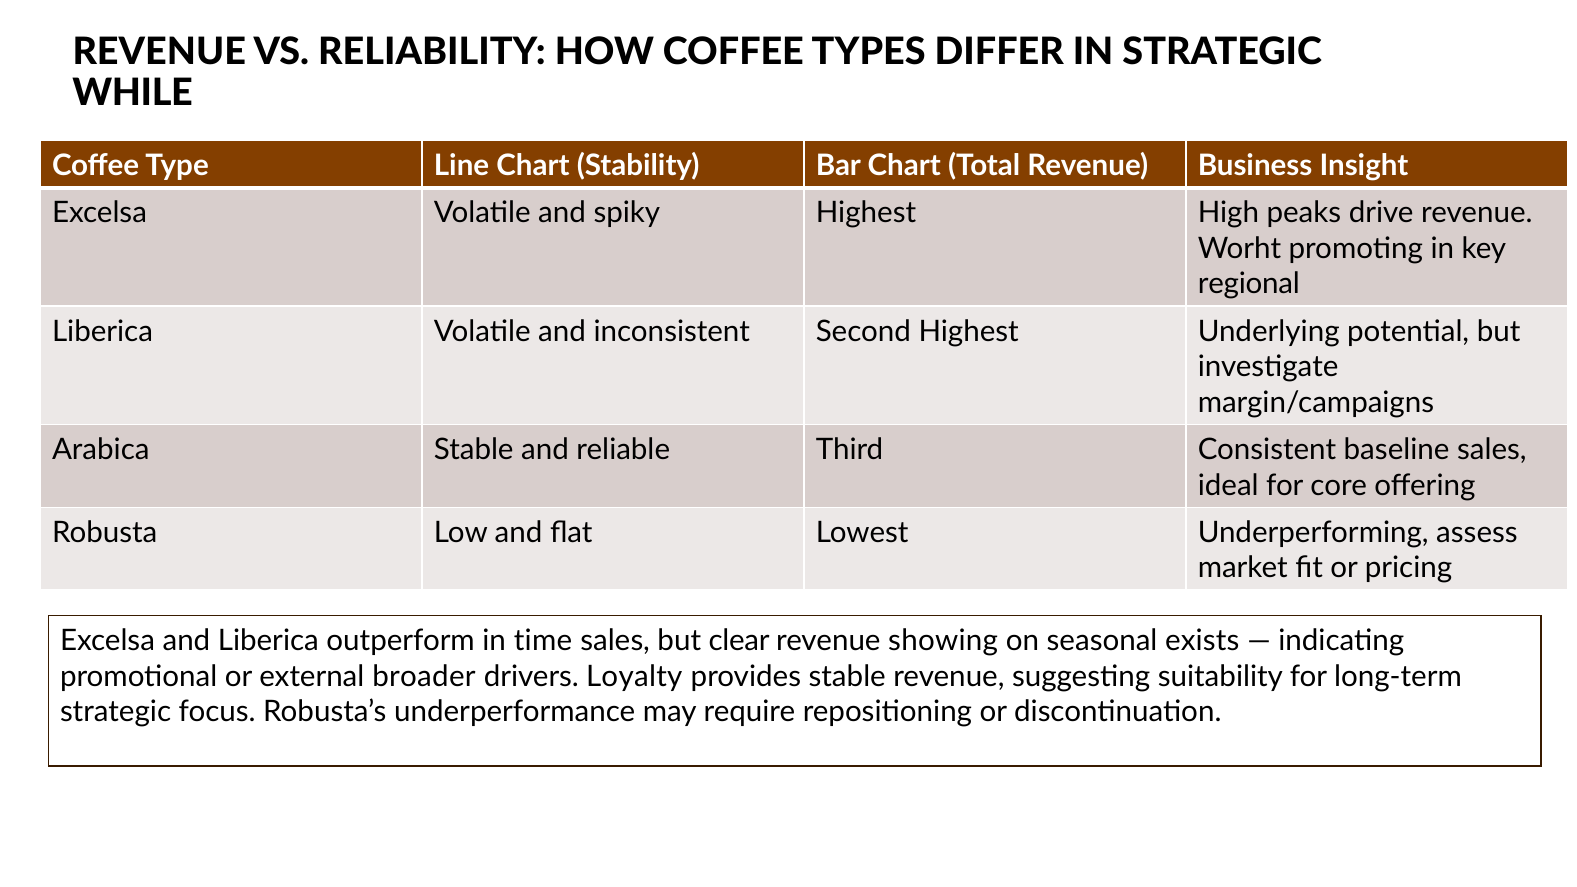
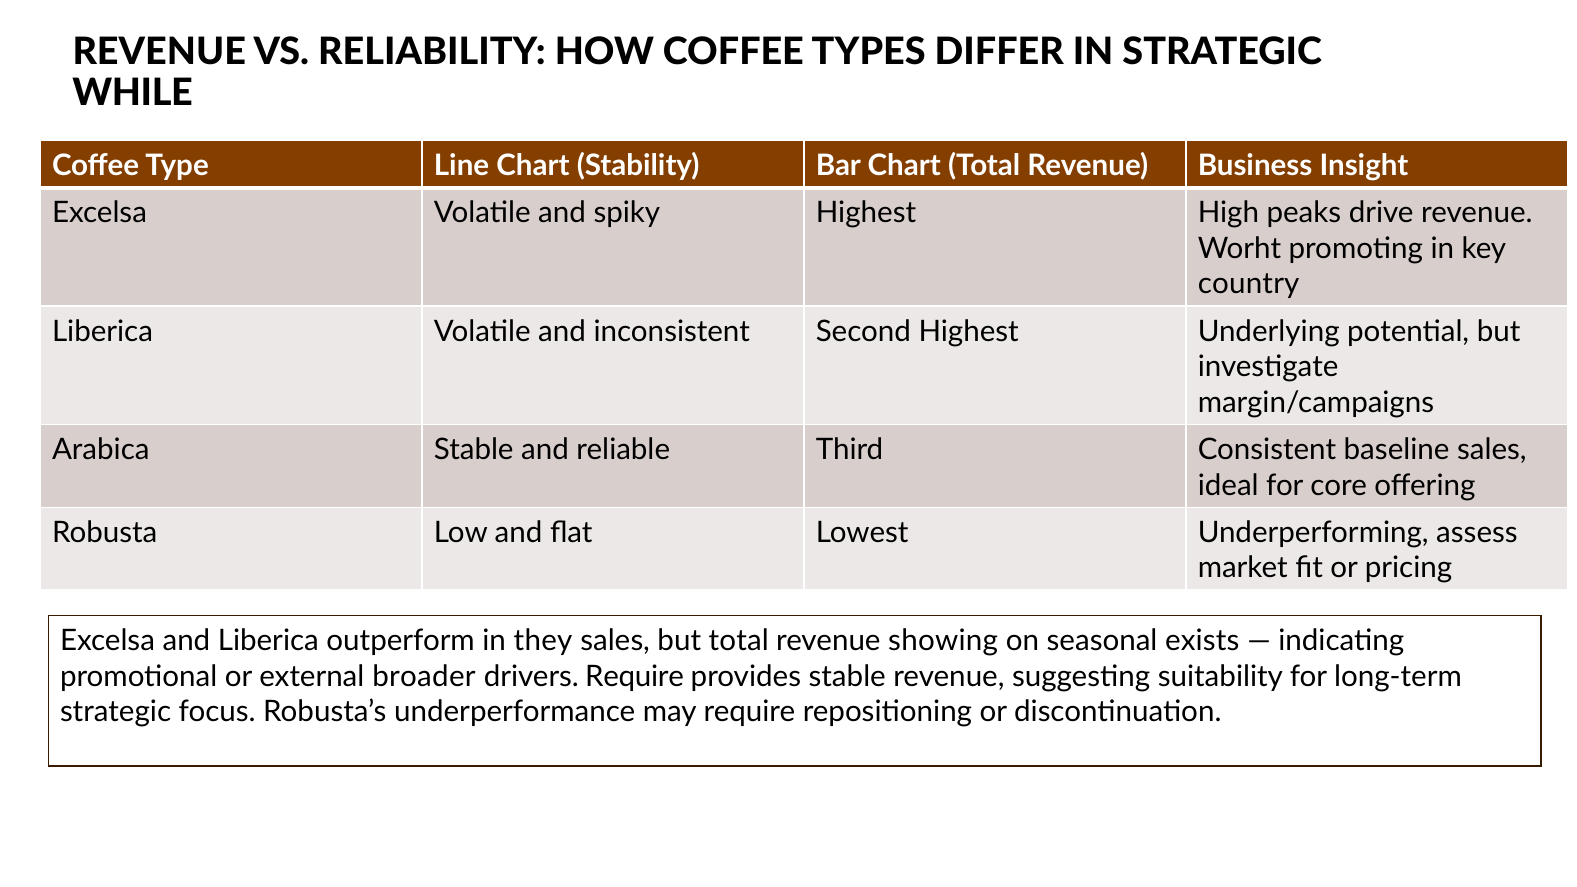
regional: regional -> country (1249, 284)
time: time -> they (543, 641)
but clear: clear -> total (739, 641)
drivers Loyalty: Loyalty -> Require (635, 677)
